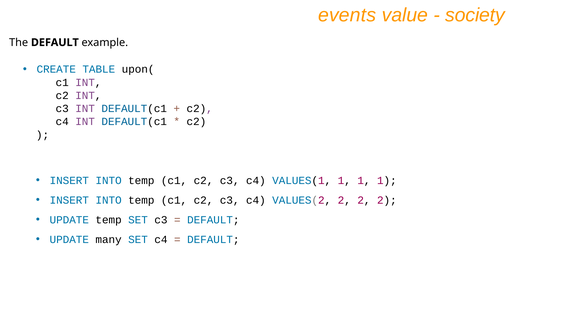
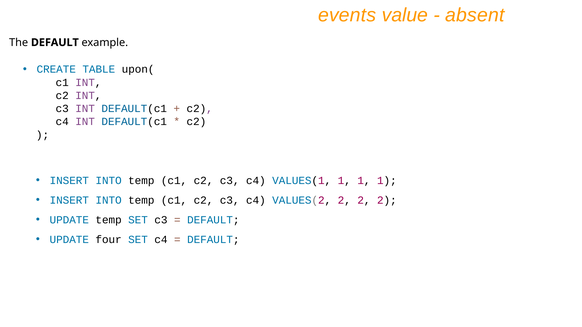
society: society -> absent (475, 15)
many: many -> four (109, 240)
